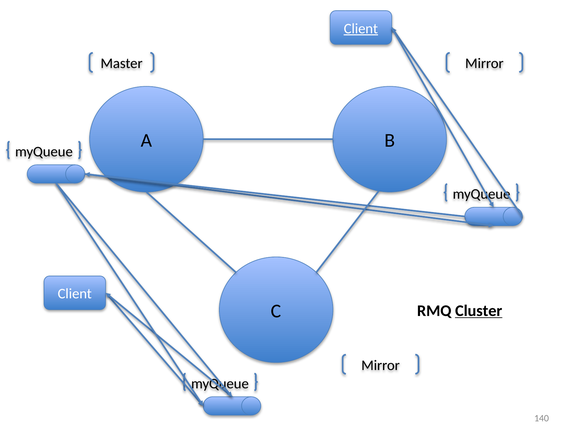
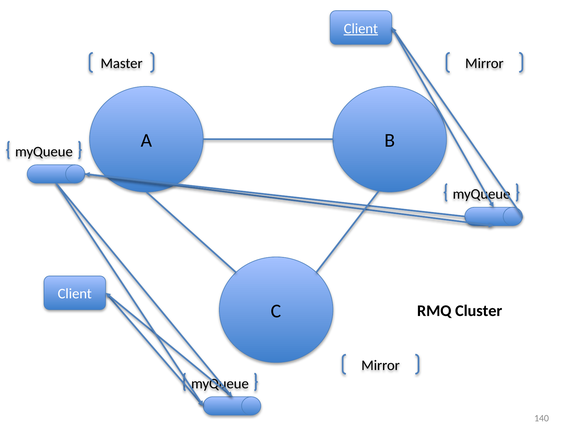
Cluster underline: present -> none (479, 311)
